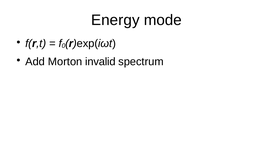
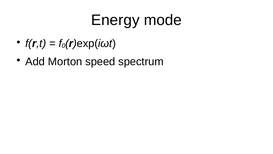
invalid: invalid -> speed (100, 61)
